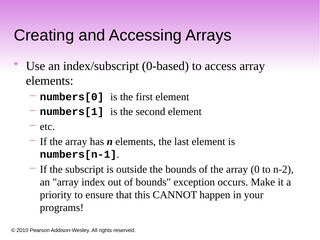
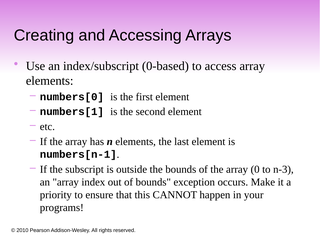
n-2: n-2 -> n-3 (283, 169)
